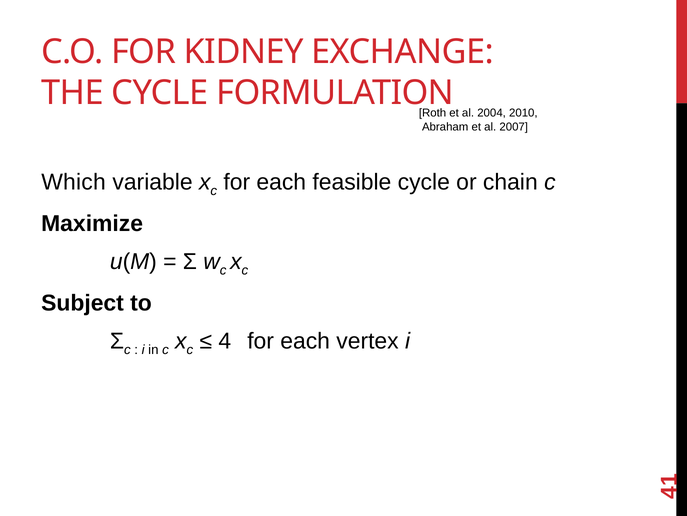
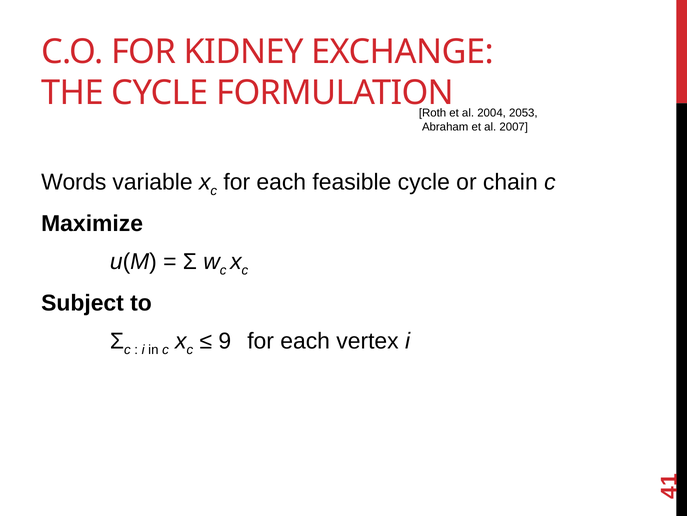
2010: 2010 -> 2053 (523, 113)
Which: Which -> Words (74, 182)
4: 4 -> 9 (225, 341)
